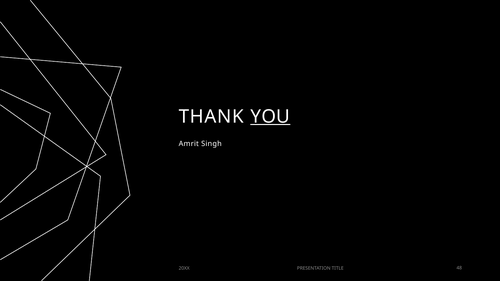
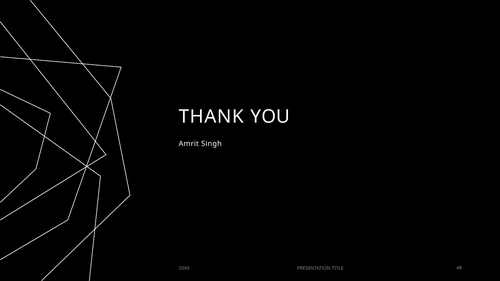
YOU underline: present -> none (270, 117)
